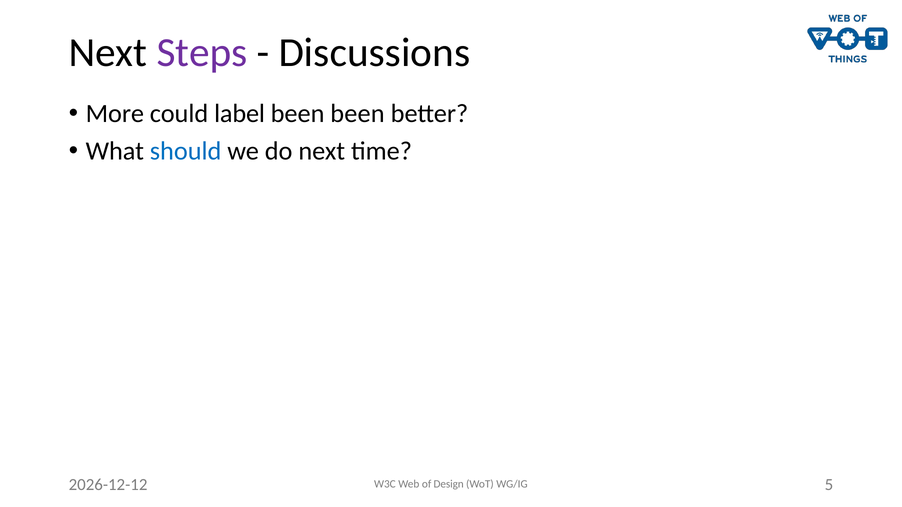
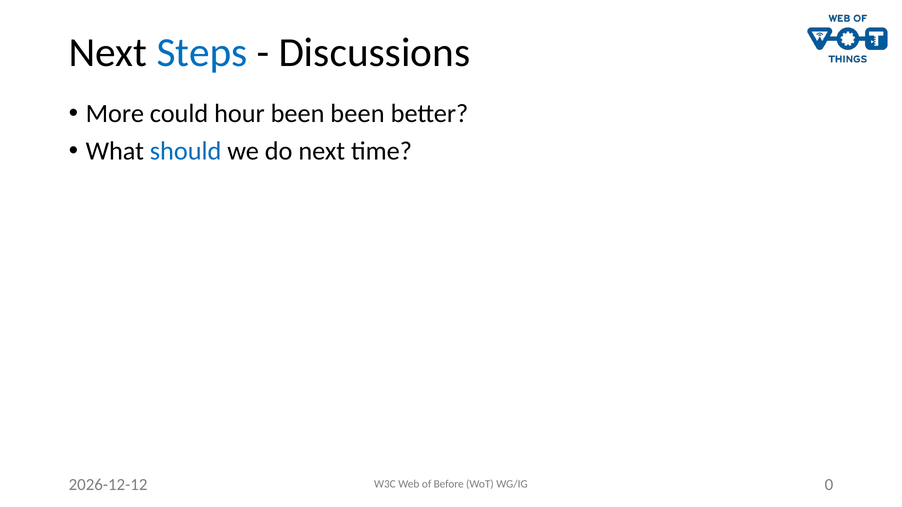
Steps colour: purple -> blue (202, 52)
label: label -> hour (239, 113)
Design: Design -> Before (449, 484)
5: 5 -> 0 (829, 485)
